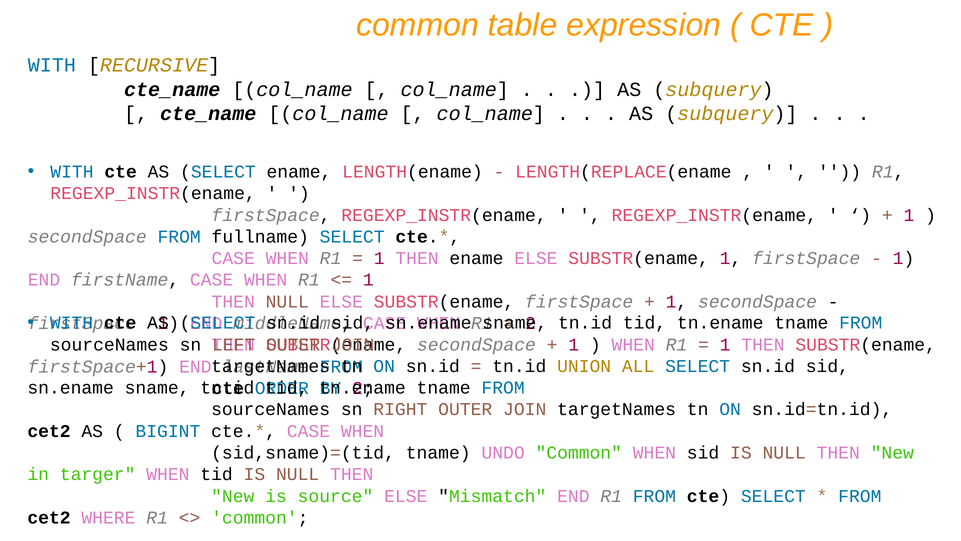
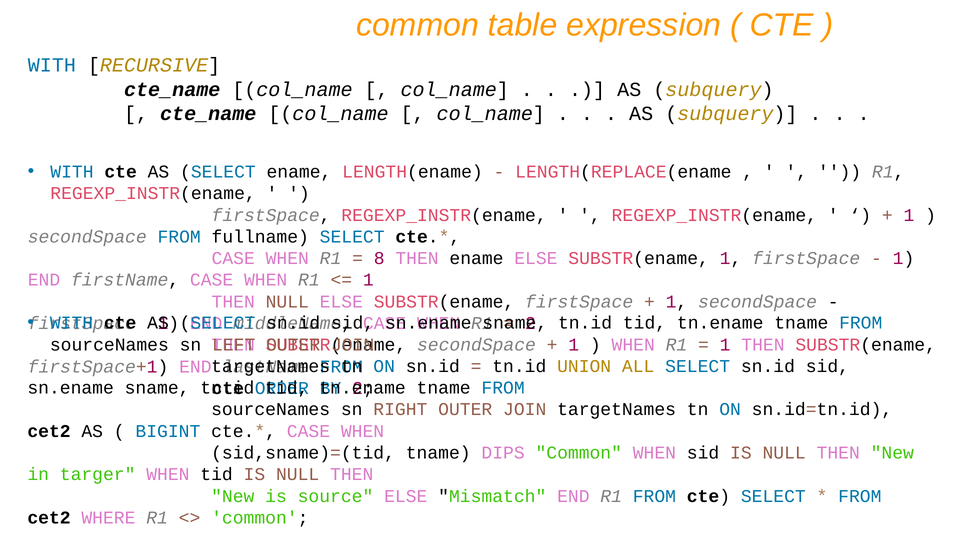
1: 1 -> 8 (379, 258)
UNDO: UNDO -> DIPS (503, 452)
